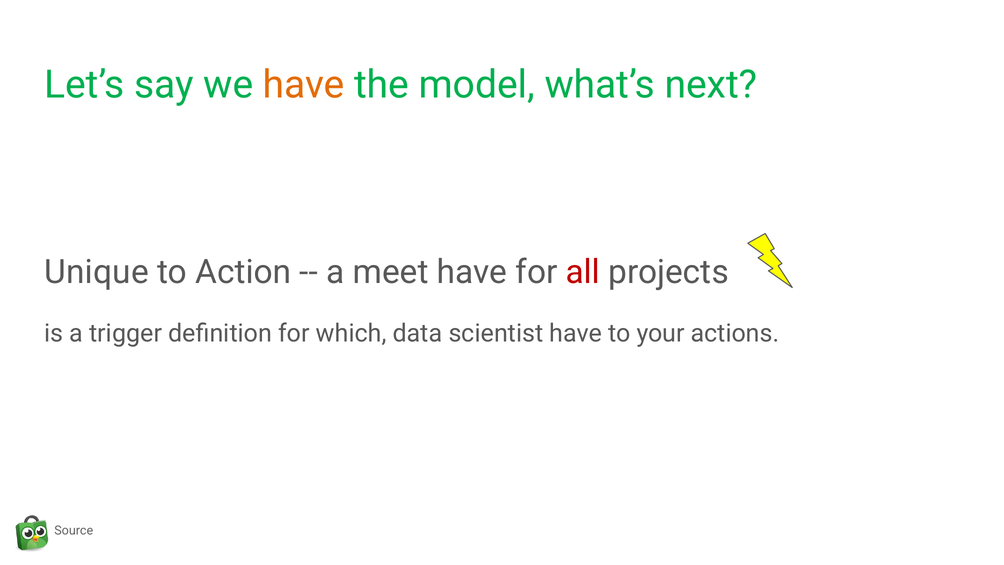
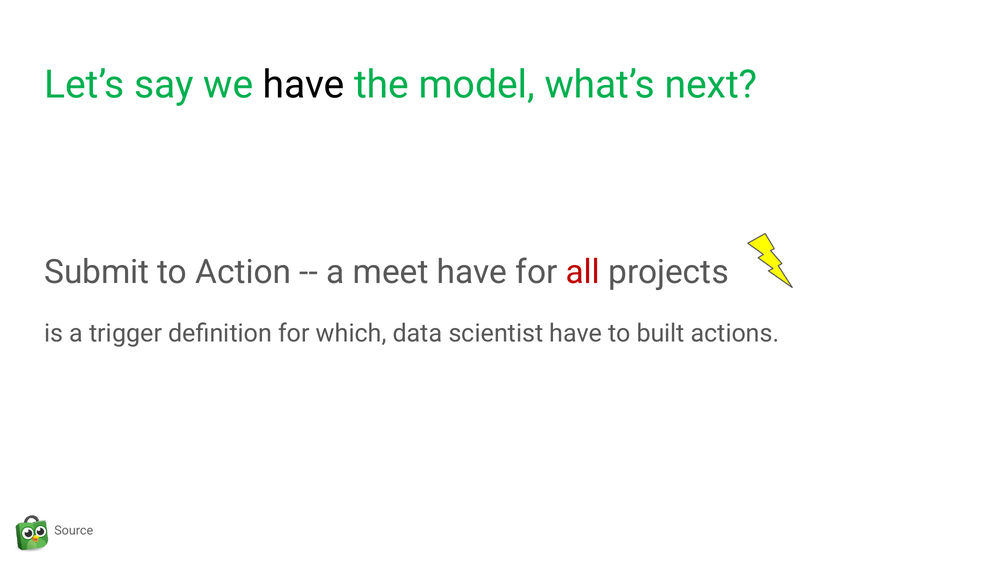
have colour: orange -> black (304, 85)
Unique: Unique -> Submit (97, 272)
your: your -> built (661, 333)
